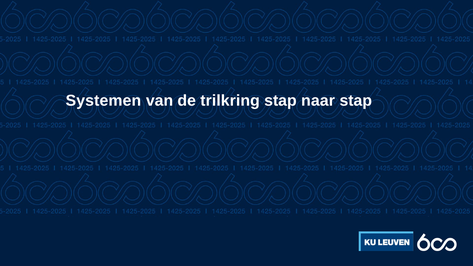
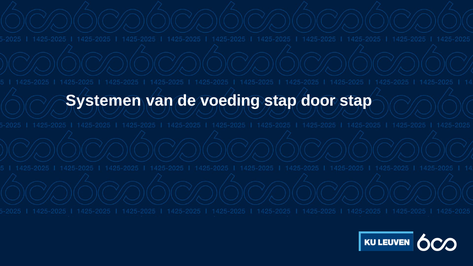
trilkring: trilkring -> voeding (230, 101)
naar: naar -> door (318, 101)
